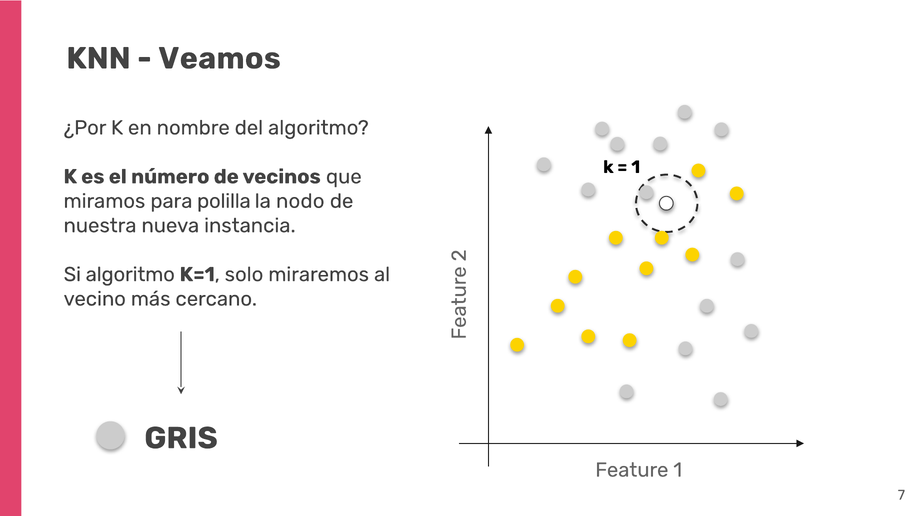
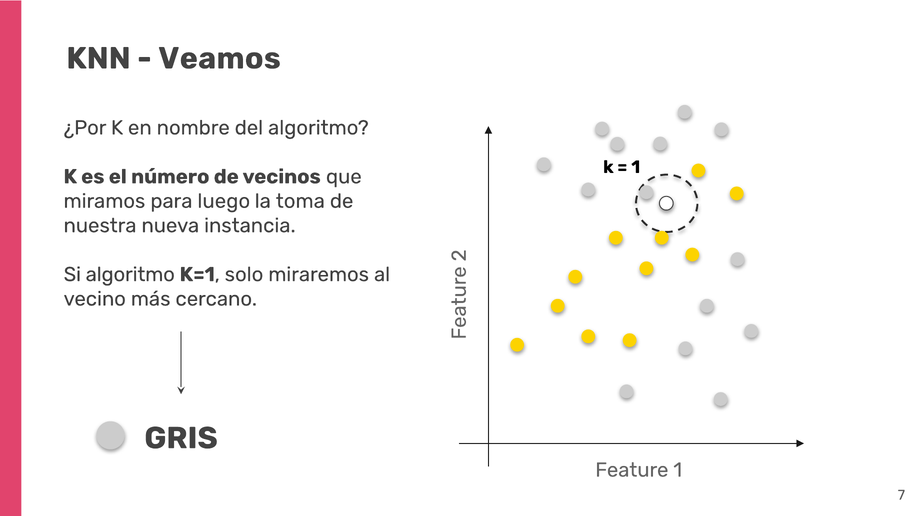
polilla: polilla -> luego (224, 201)
nodo: nodo -> toma (300, 201)
